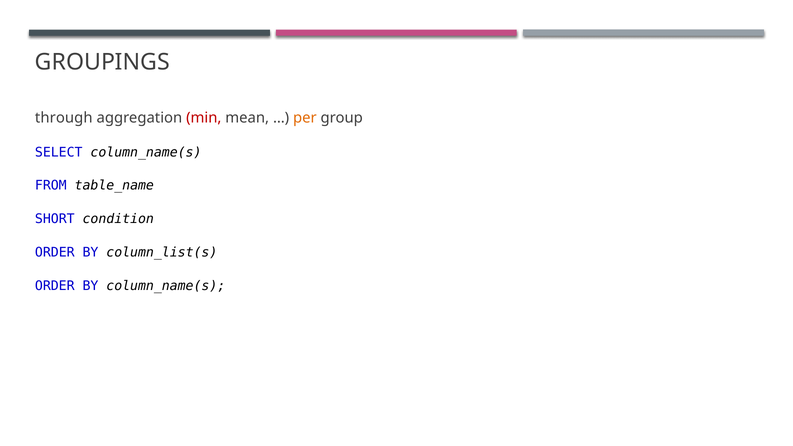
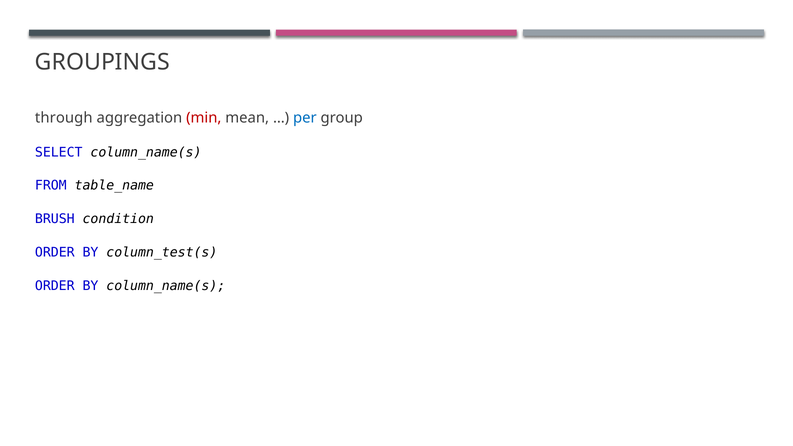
per colour: orange -> blue (305, 118)
SHORT: SHORT -> BRUSH (55, 219)
column_list(s: column_list(s -> column_test(s (162, 253)
